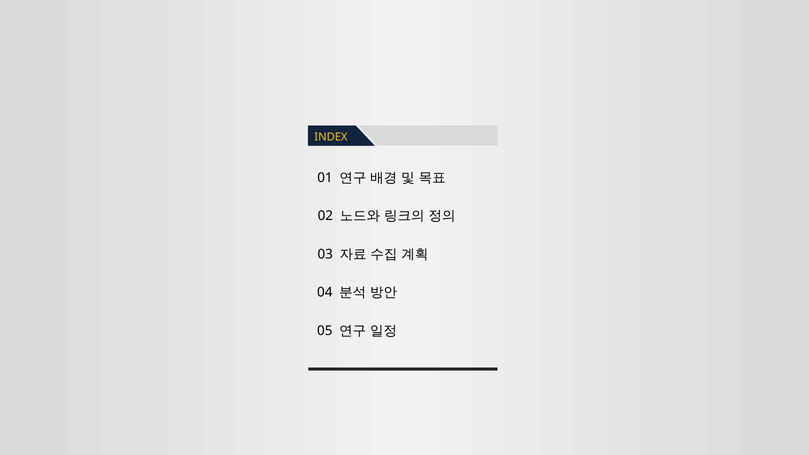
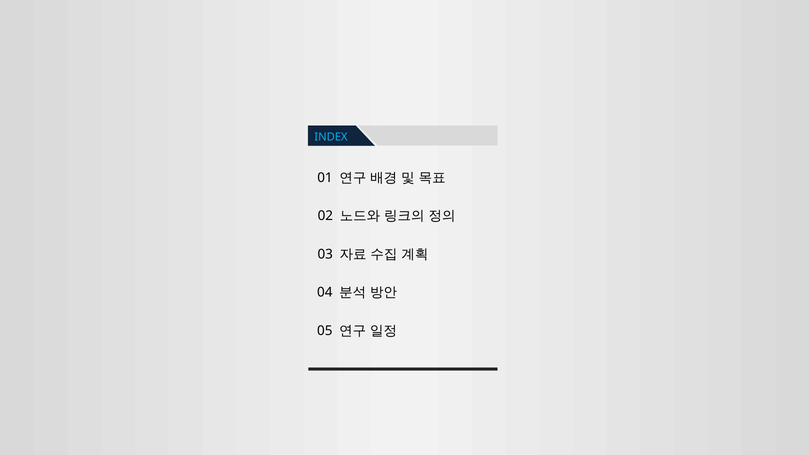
INDEX colour: yellow -> light blue (331, 137)
